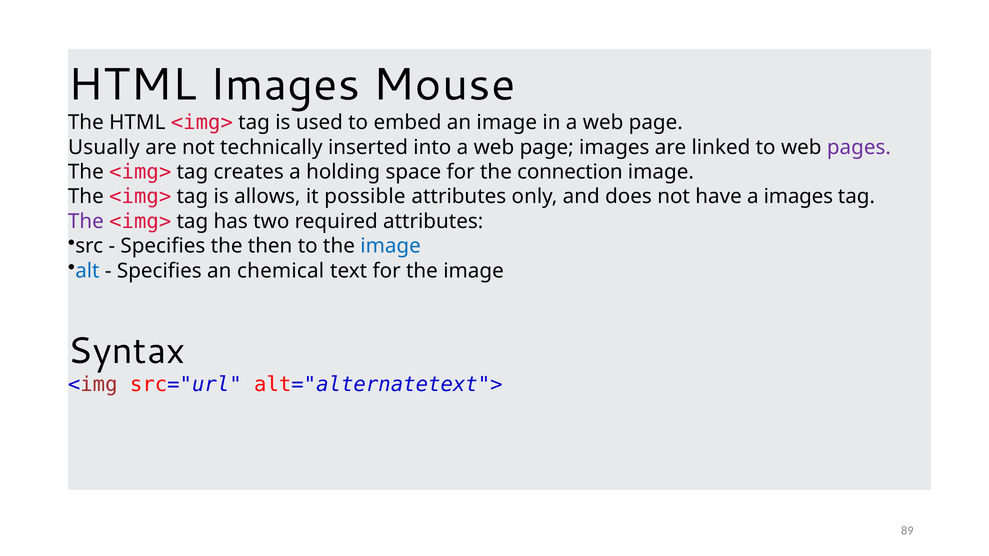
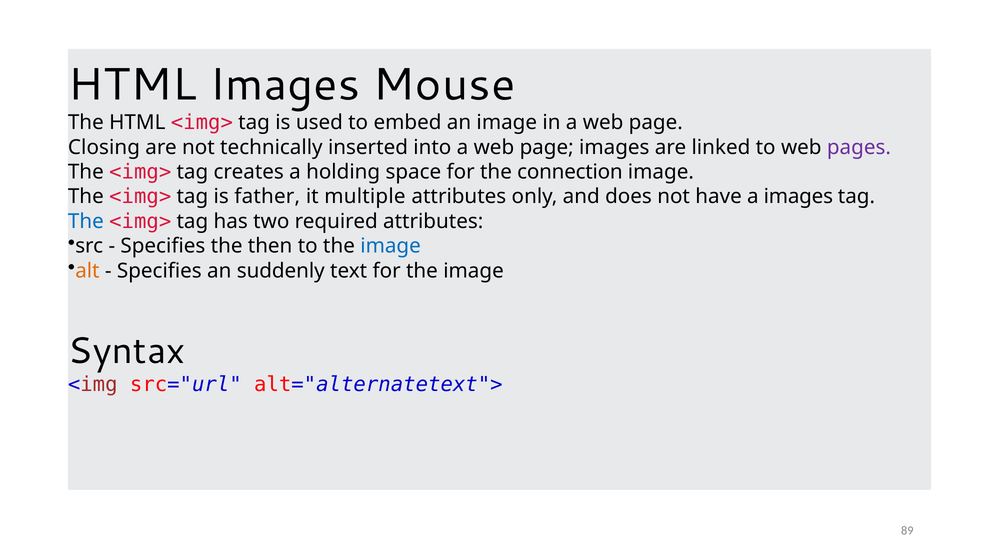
Usually: Usually -> Closing (104, 147)
allows: allows -> father (267, 197)
possible: possible -> multiple (365, 197)
The colour: purple -> blue (86, 222)
alt colour: blue -> orange (87, 271)
chemical: chemical -> suddenly (281, 271)
